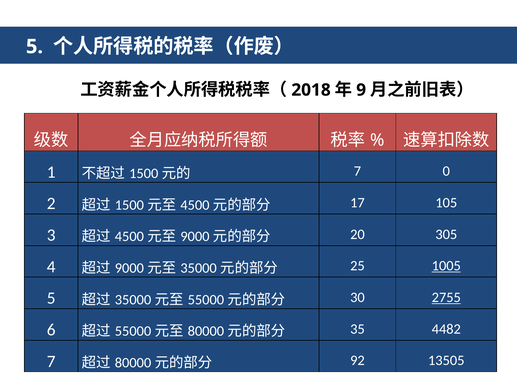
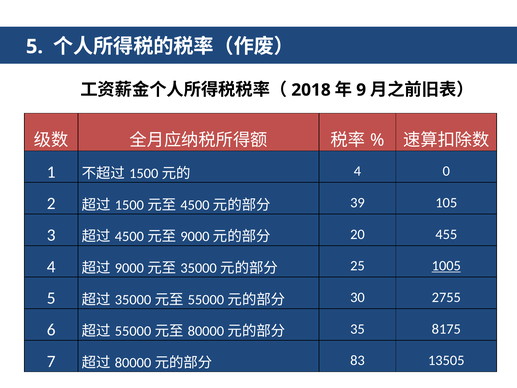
7: 7 -> 4 (357, 171)
17: 17 -> 39 (357, 203)
305: 305 -> 455 (446, 234)
2755 underline: present -> none (446, 297)
4482: 4482 -> 8175 (446, 329)
92: 92 -> 83 (357, 360)
